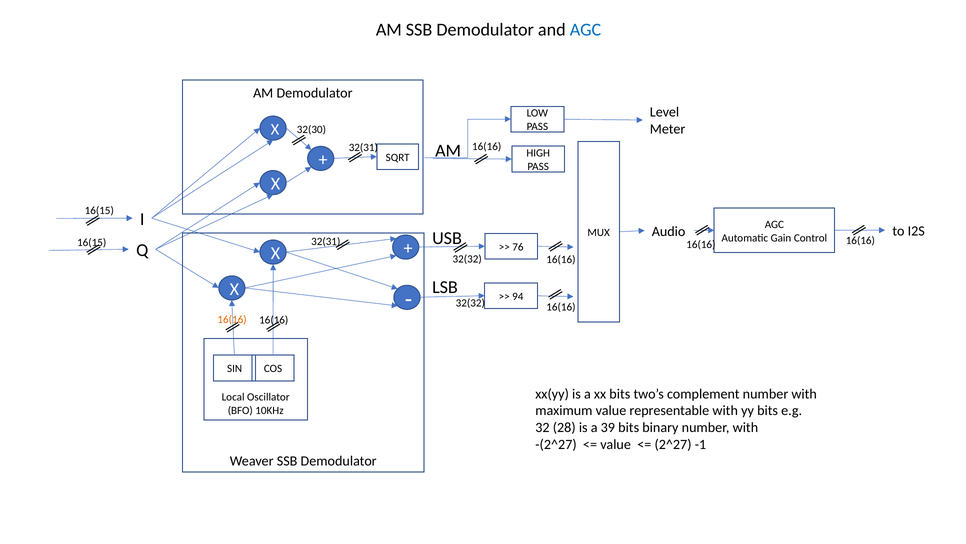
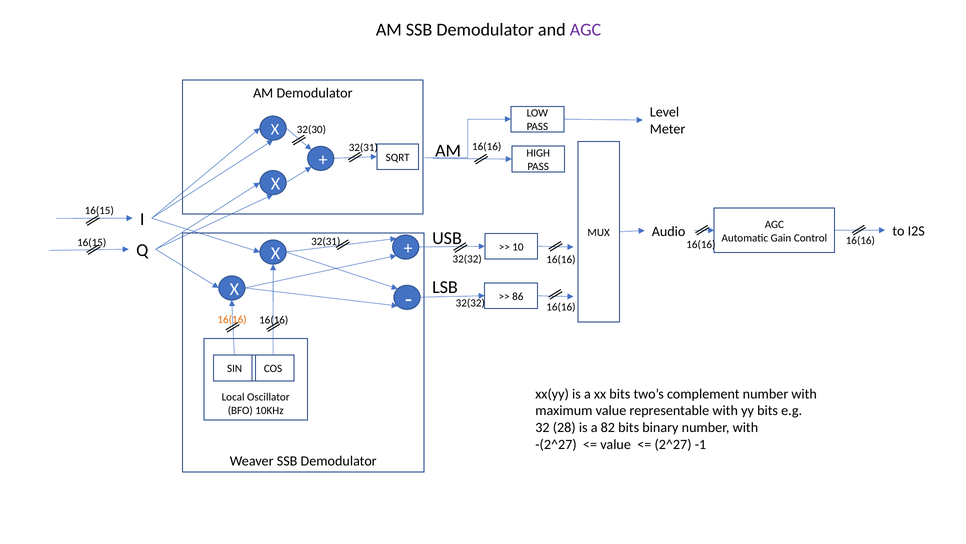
AGC colour: blue -> purple (586, 30)
76: 76 -> 10 (518, 247)
94: 94 -> 86 (518, 296)
39: 39 -> 82 (608, 427)
